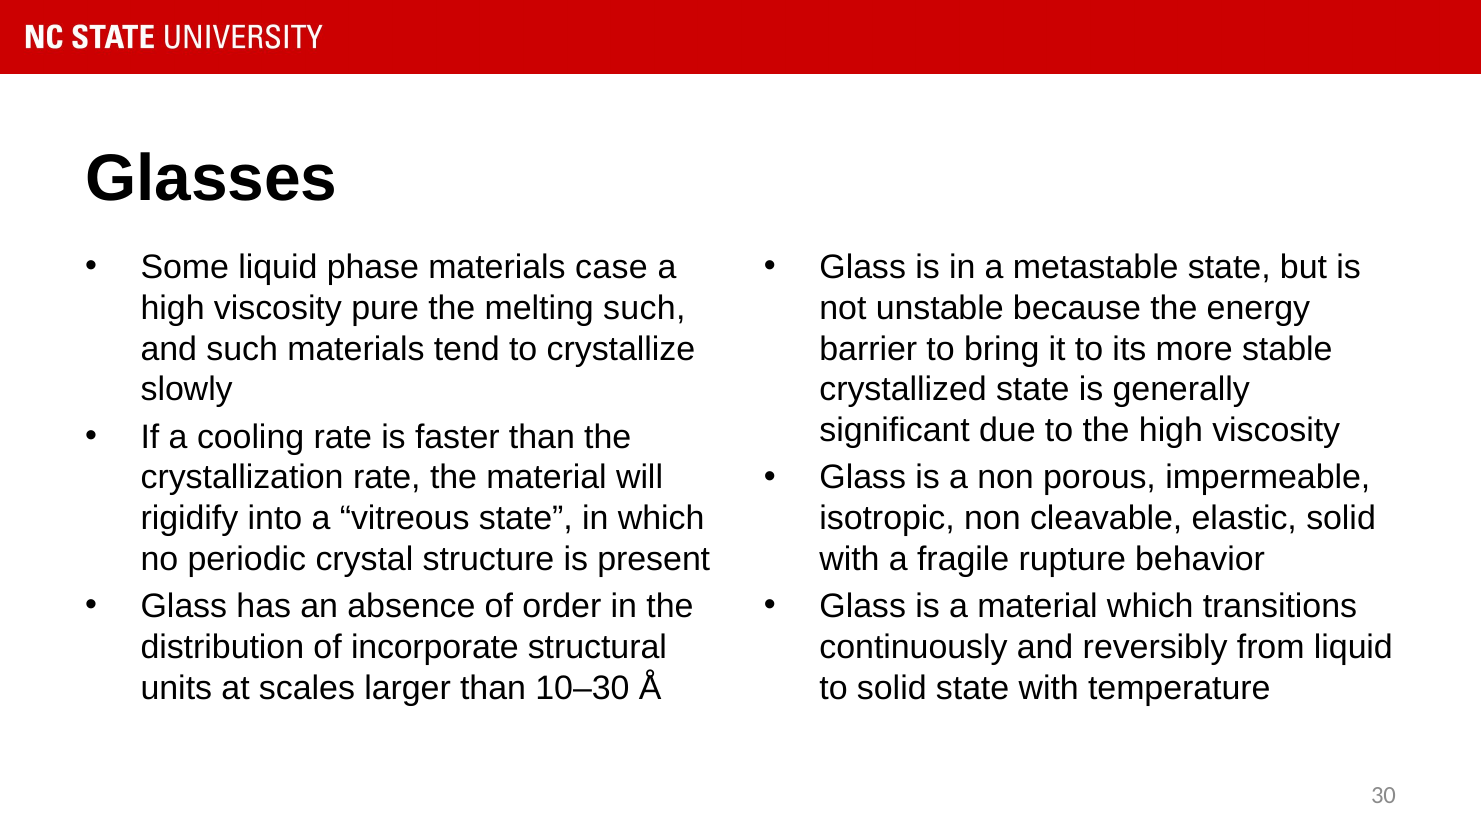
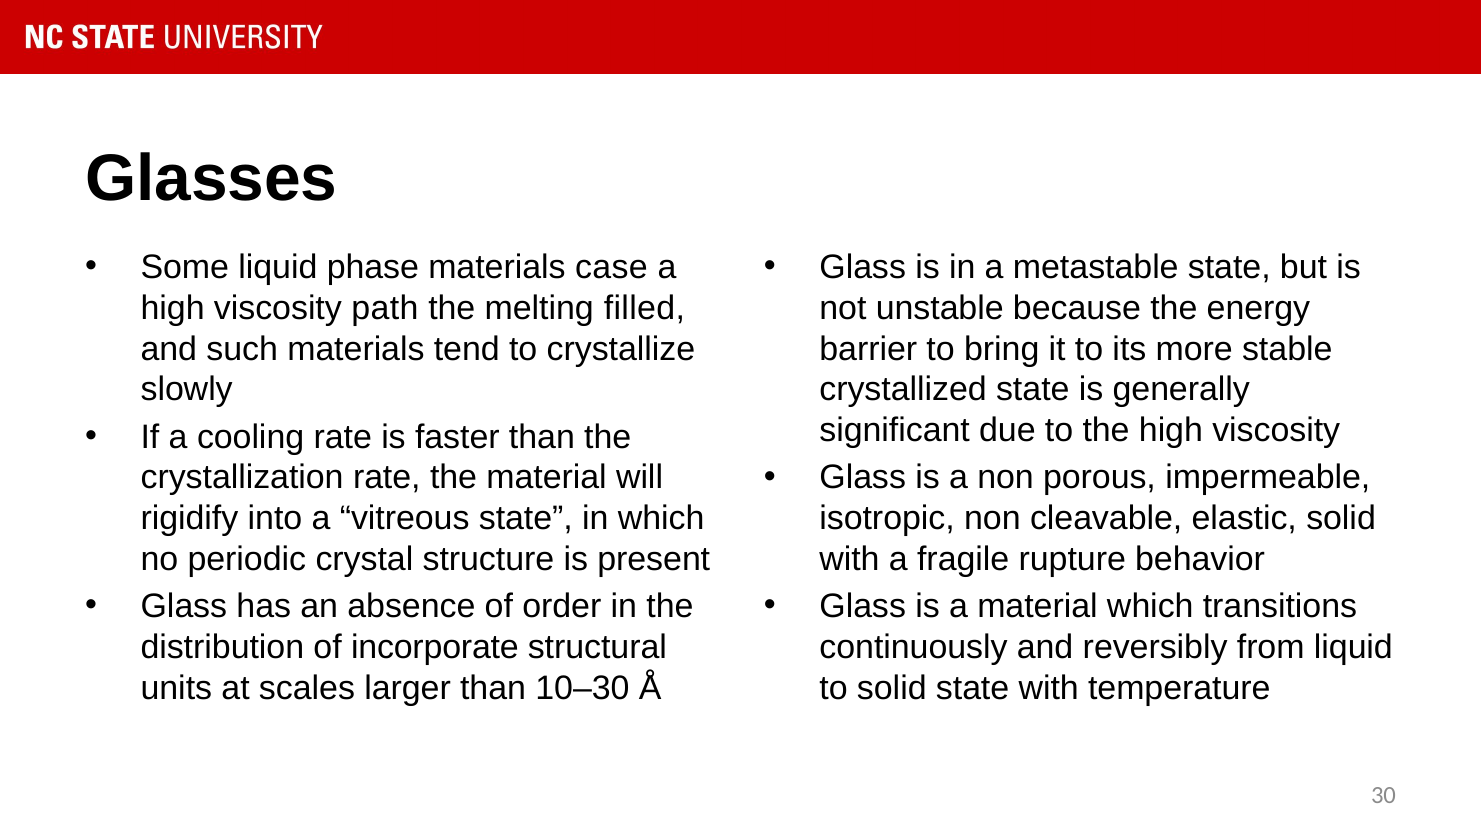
pure: pure -> path (385, 308)
melting such: such -> filled (644, 308)
